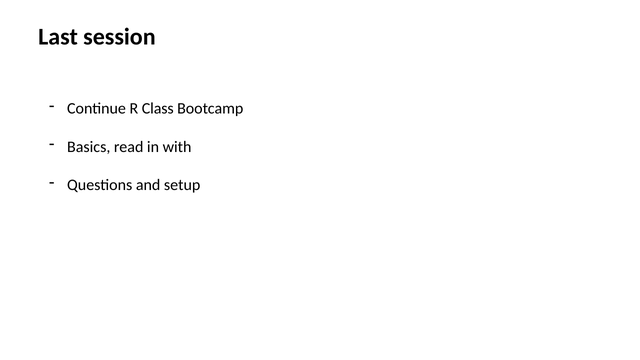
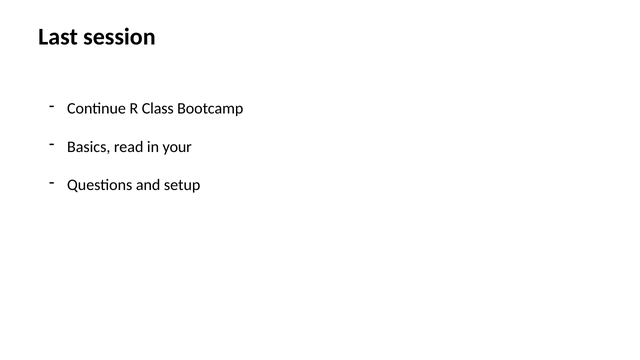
with: with -> your (177, 147)
